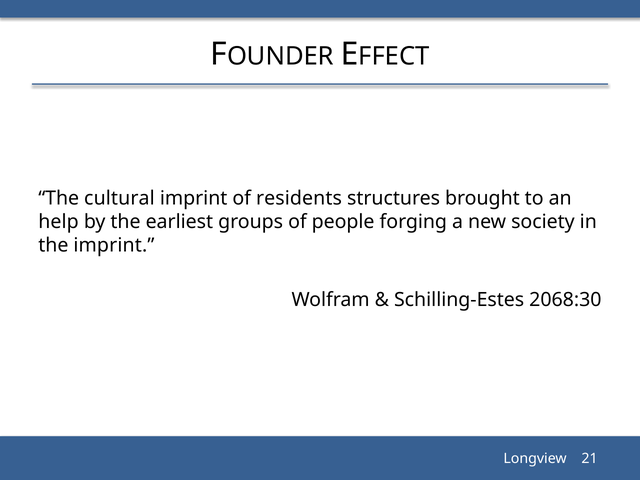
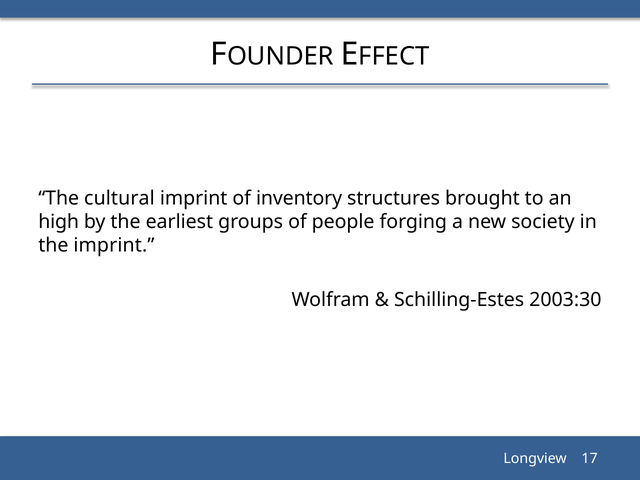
residents: residents -> inventory (299, 198)
help: help -> high (59, 222)
2068:30: 2068:30 -> 2003:30 (565, 300)
21: 21 -> 17 (590, 458)
